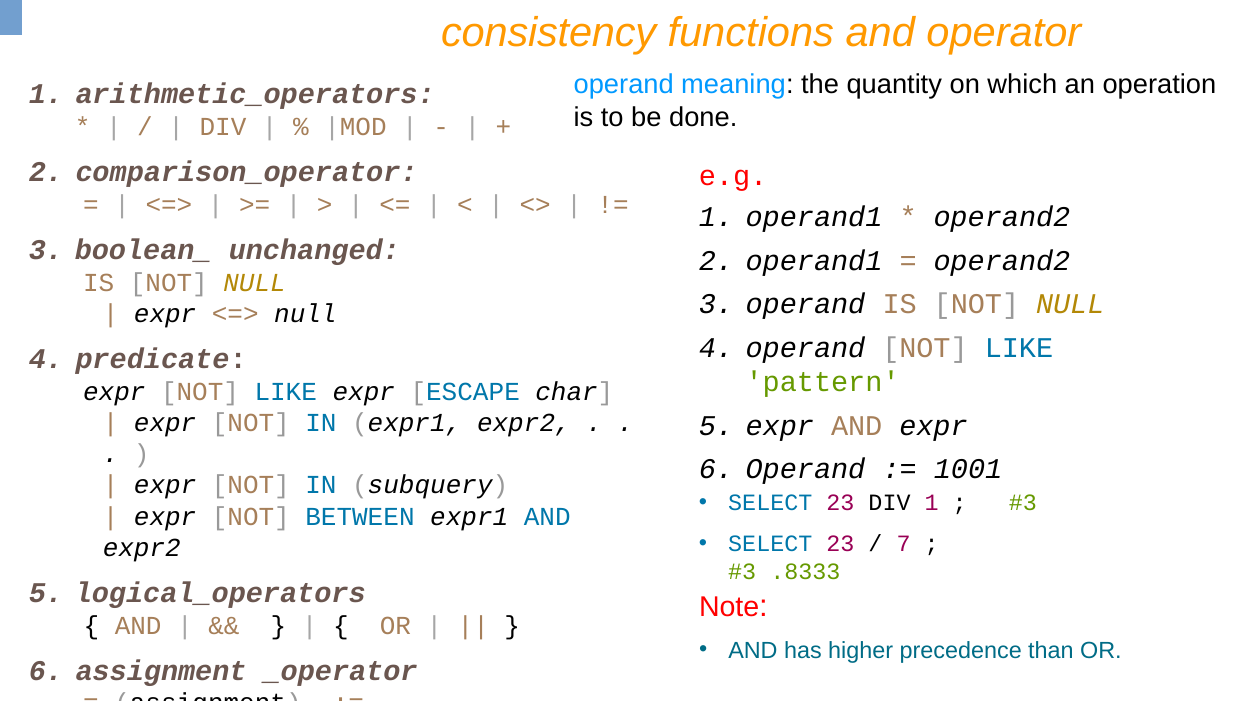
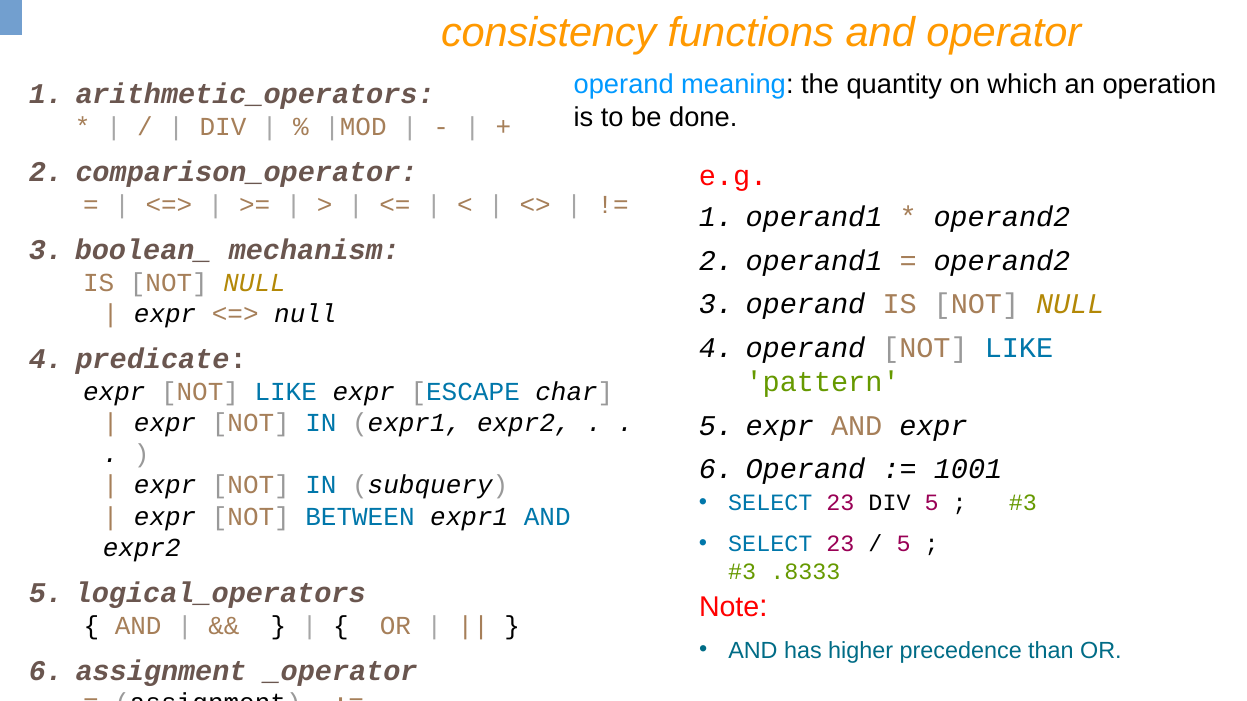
unchanged: unchanged -> mechanism (314, 250)
DIV 1: 1 -> 5 (932, 503)
7: 7 -> 5 (904, 544)
